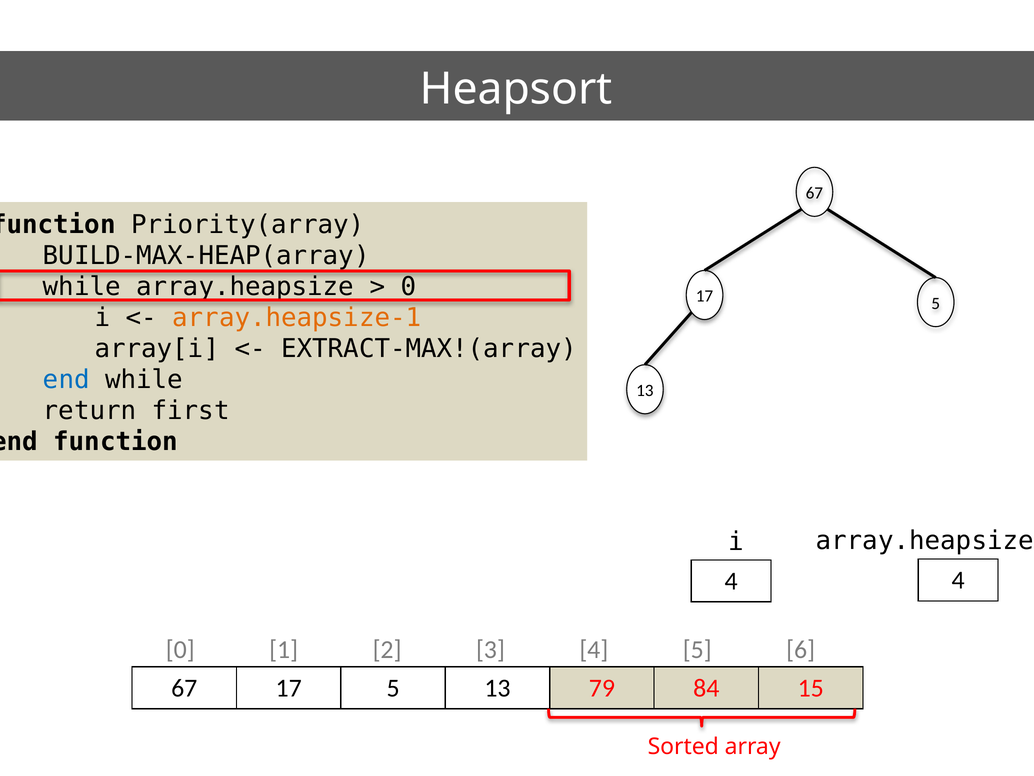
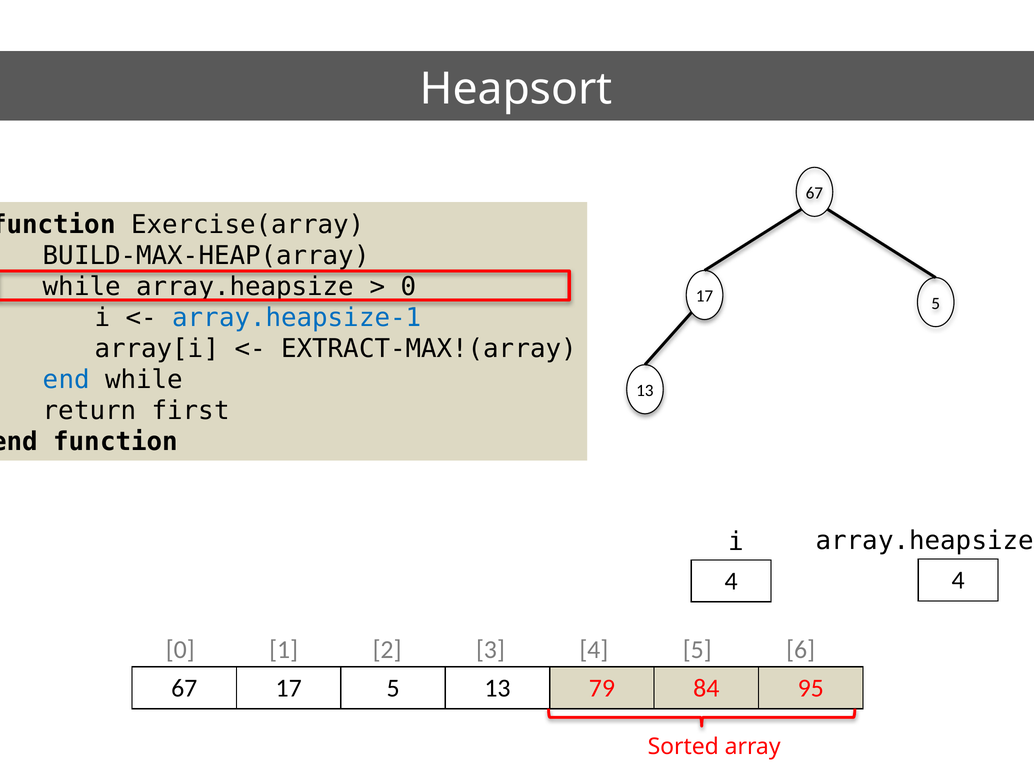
Priority(array: Priority(array -> Exercise(array (248, 224)
array.heapsize-1 colour: orange -> blue (297, 317)
15: 15 -> 95 (811, 688)
